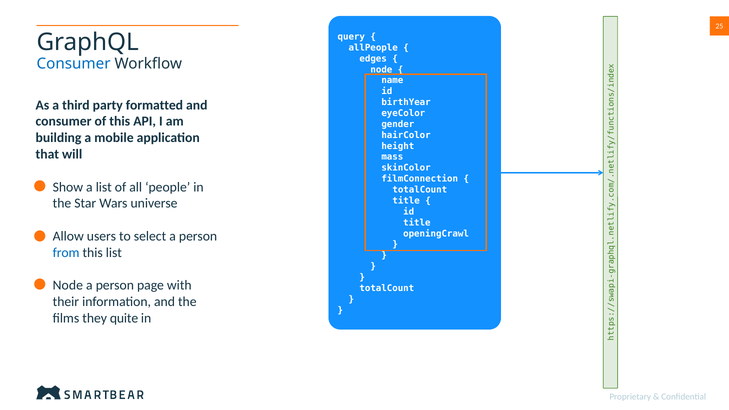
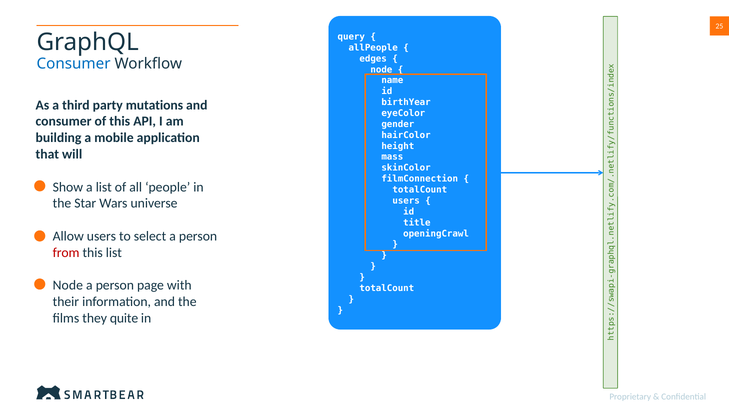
formatted: formatted -> mutations (154, 105)
title: title -> users (406, 201)
from colour: blue -> red (66, 253)
